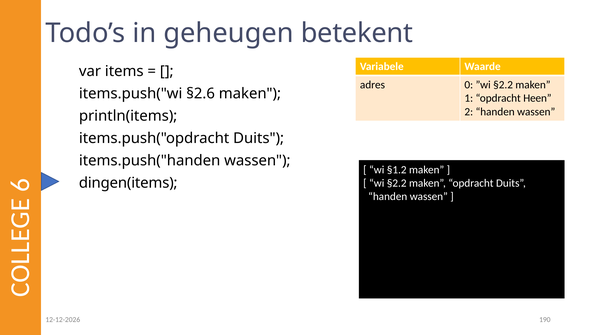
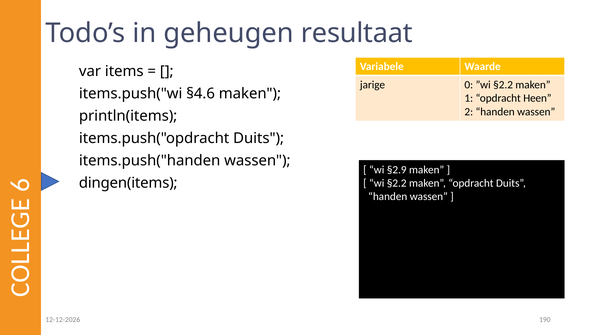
betekent: betekent -> resultaat (357, 33)
adres: adres -> jarige (373, 85)
§2.6: §2.6 -> §4.6 (201, 94)
§1.2: §1.2 -> §2.9 (397, 170)
